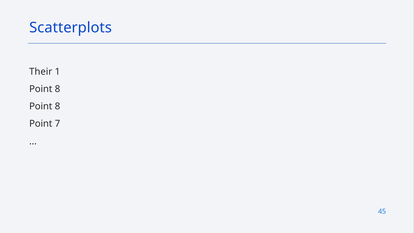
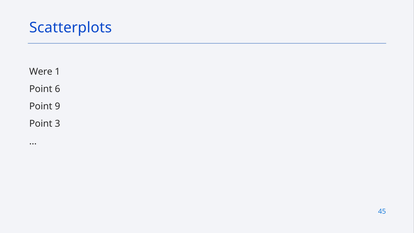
Their: Their -> Were (41, 72)
8: 8 -> 6 (58, 89)
8: 8 -> 9 (58, 106)
7: 7 -> 3 (58, 124)
